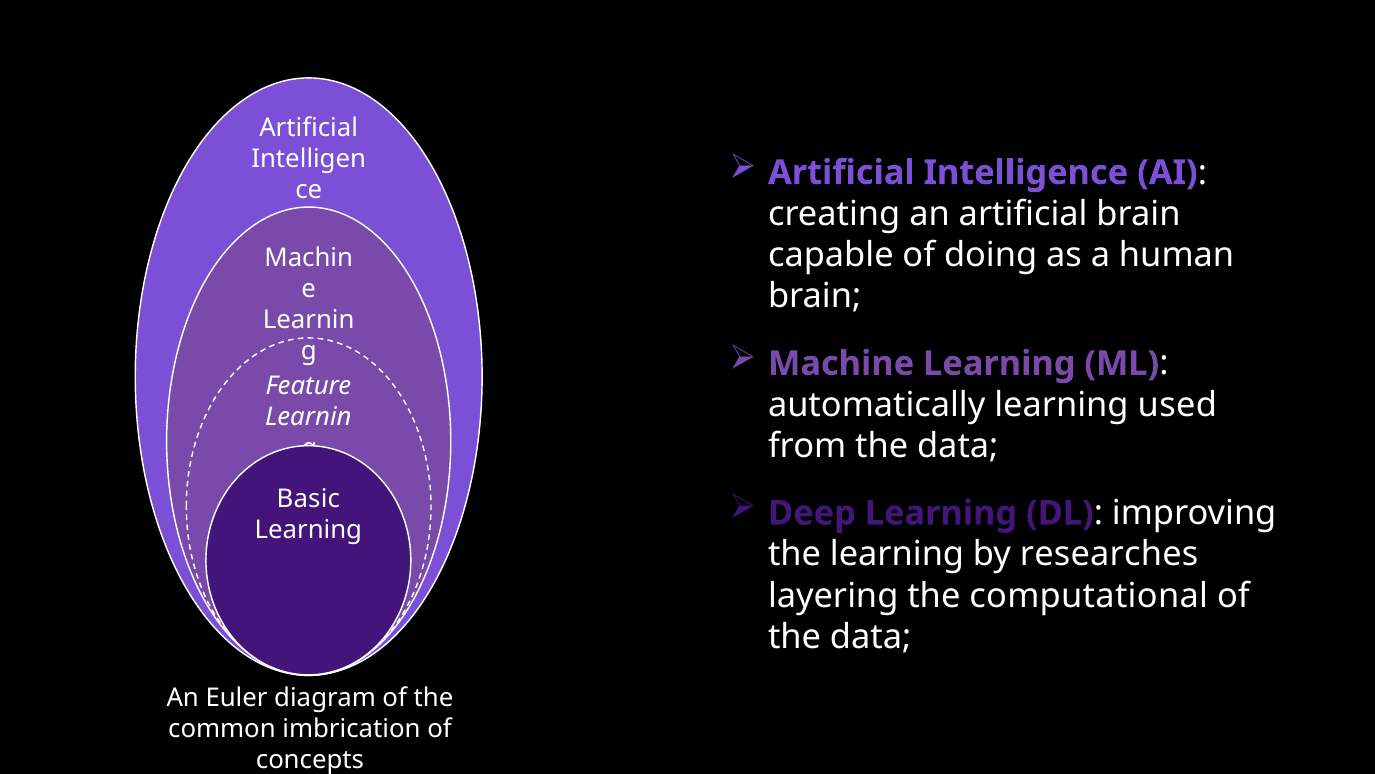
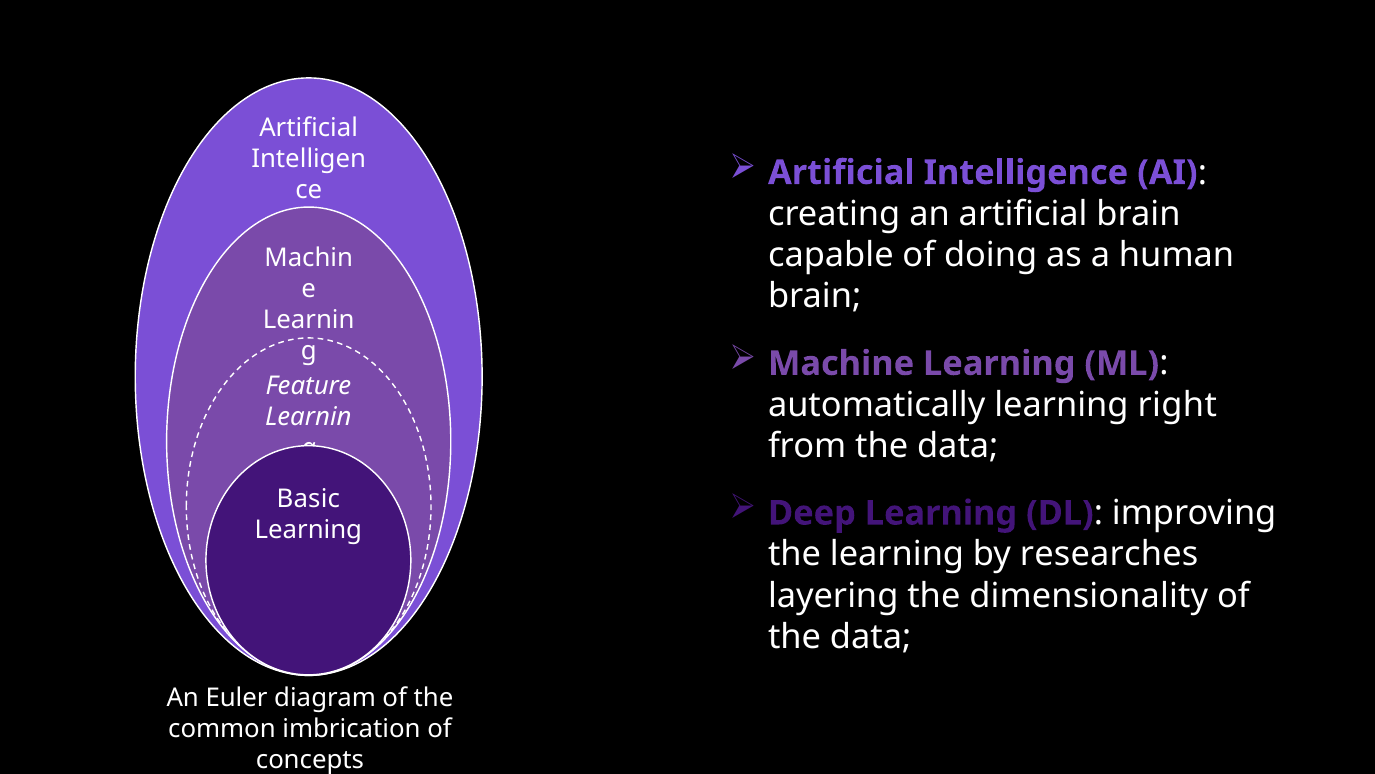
used: used -> right (1177, 405)
computational: computational -> dimensionality (1089, 595)
